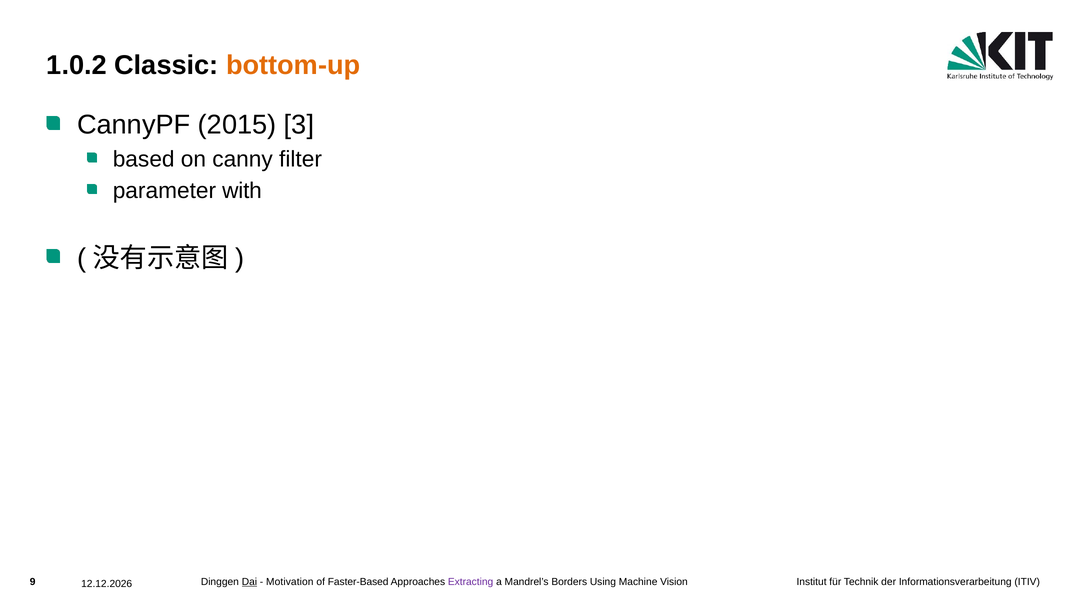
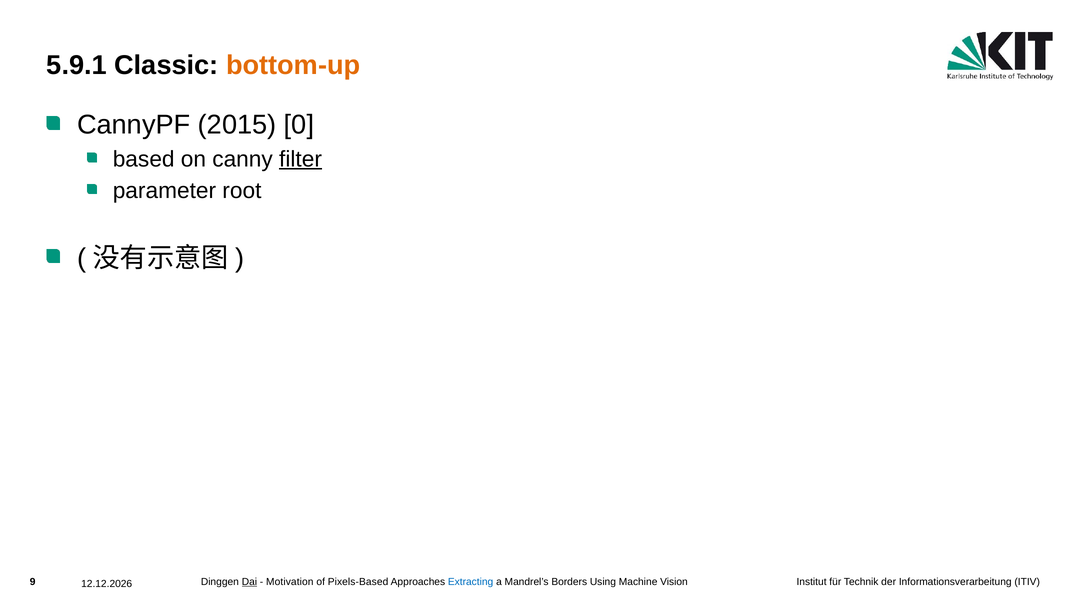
1.0.2: 1.0.2 -> 5.9.1 (77, 65)
3: 3 -> 0 (299, 125)
filter underline: none -> present (301, 159)
with: with -> root (242, 191)
Faster-Based: Faster-Based -> Pixels-Based (358, 582)
Extracting colour: purple -> blue (471, 582)
